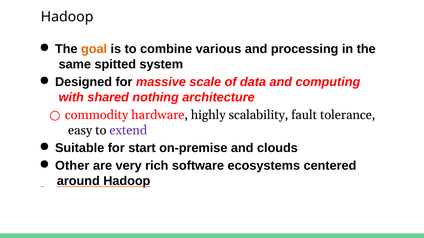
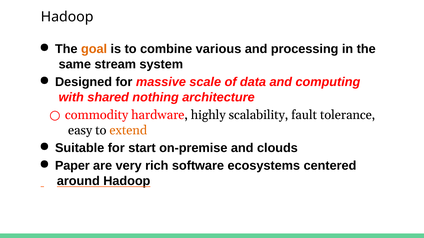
spitted: spitted -> stream (115, 64)
extend colour: purple -> orange (128, 130)
Other: Other -> Paper (72, 166)
